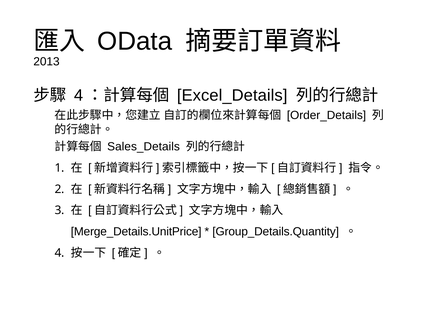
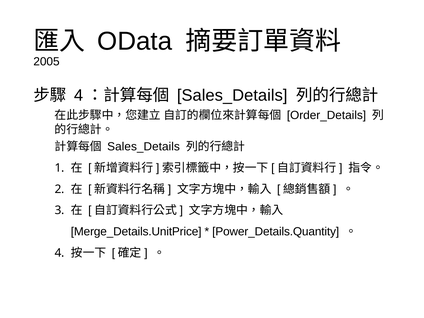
2013: 2013 -> 2005 (46, 62)
Excel_Details: Excel_Details -> Sales_Details (232, 96)
Group_Details.Quantity: Group_Details.Quantity -> Power_Details.Quantity (276, 232)
